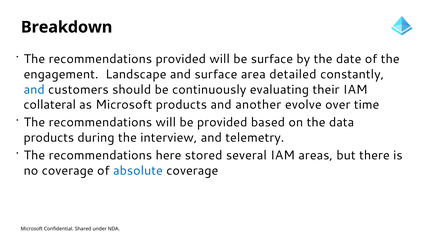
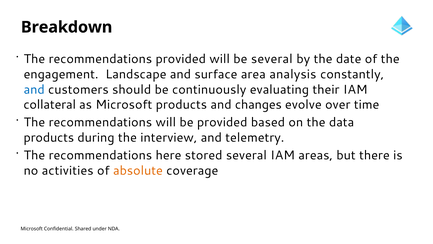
be surface: surface -> several (272, 59)
detailed: detailed -> analysis (293, 74)
another: another -> changes (258, 104)
no coverage: coverage -> activities (68, 170)
absolute colour: blue -> orange (138, 170)
